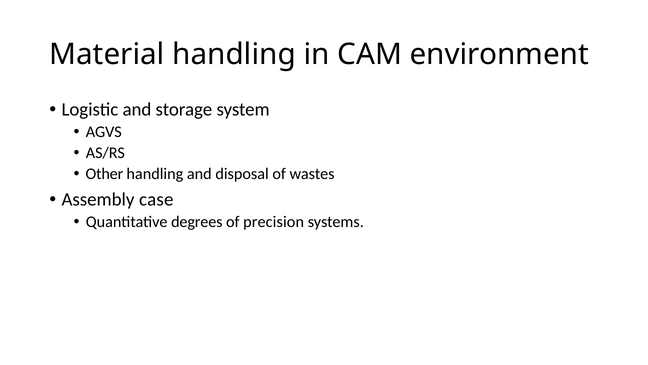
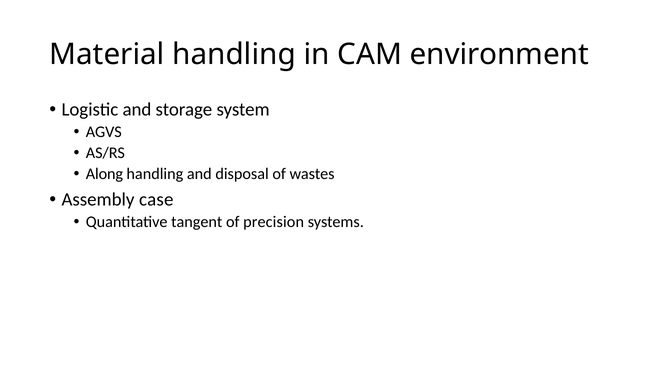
Other: Other -> Along (104, 174)
degrees: degrees -> tangent (197, 222)
